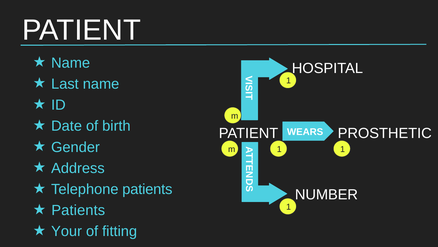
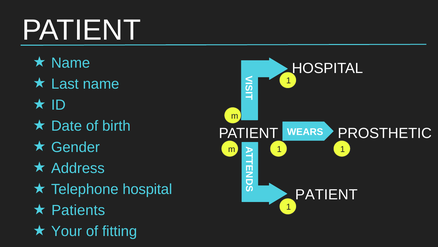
Telephone patients: patients -> hospital (147, 189)
NUMBER: NUMBER -> PATIENT (326, 194)
